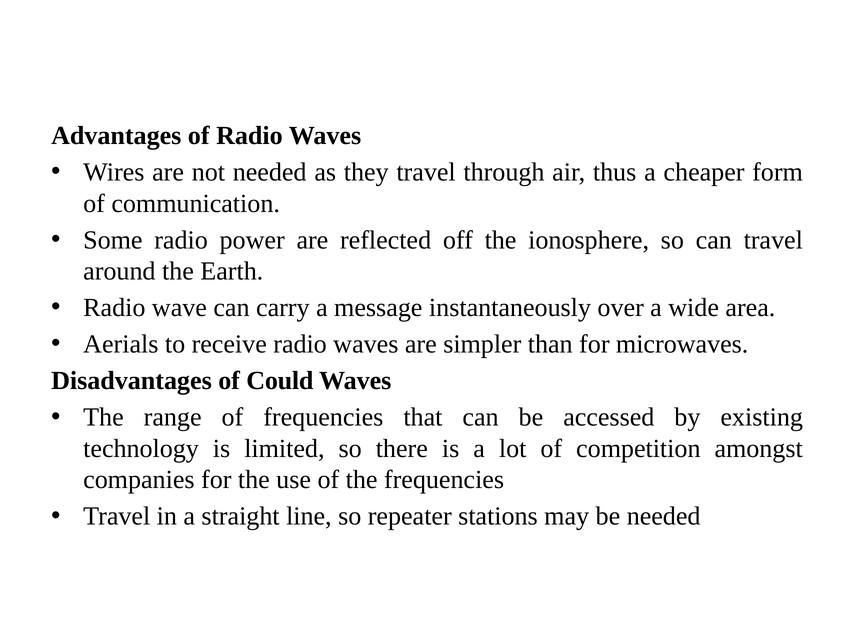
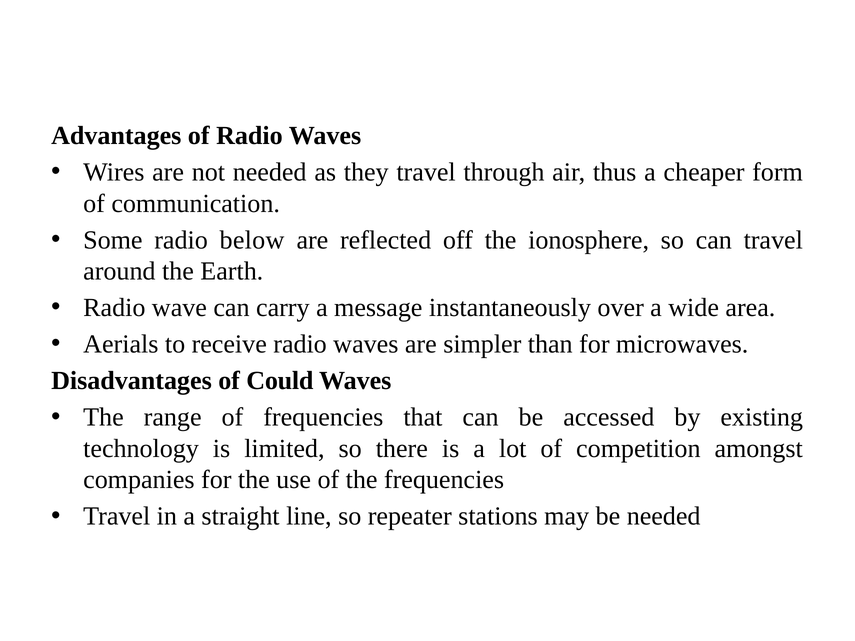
power: power -> below (252, 240)
